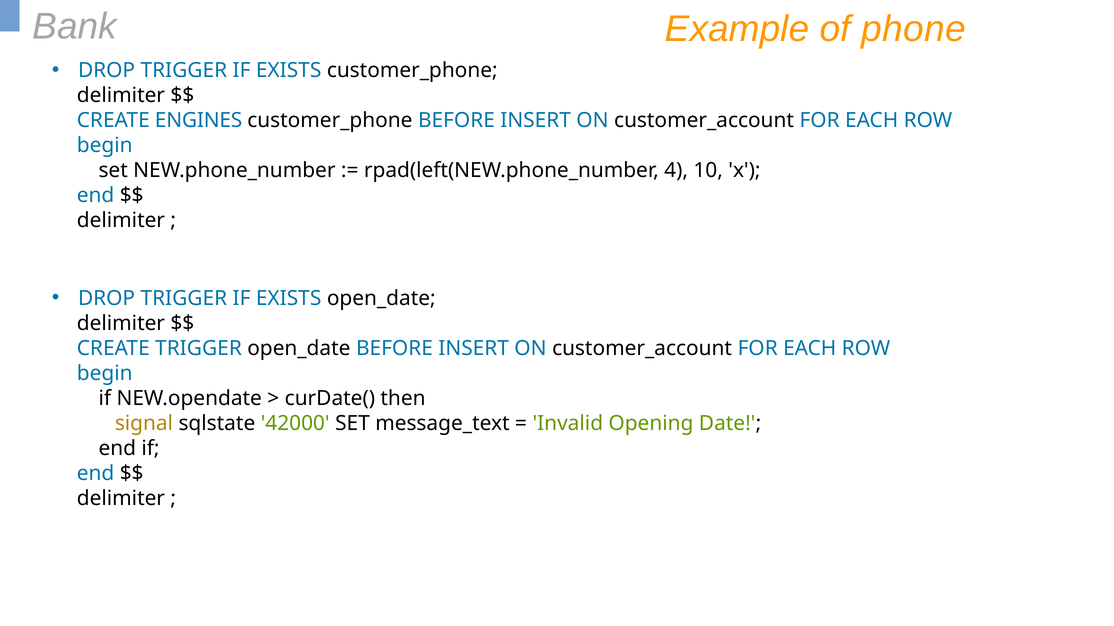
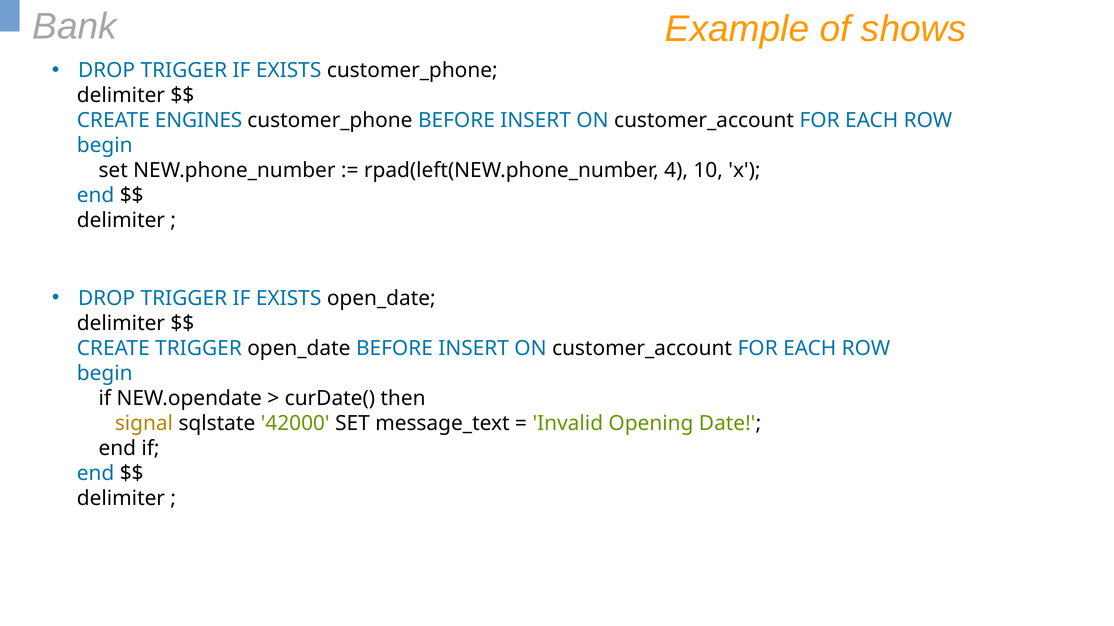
phone: phone -> shows (914, 29)
